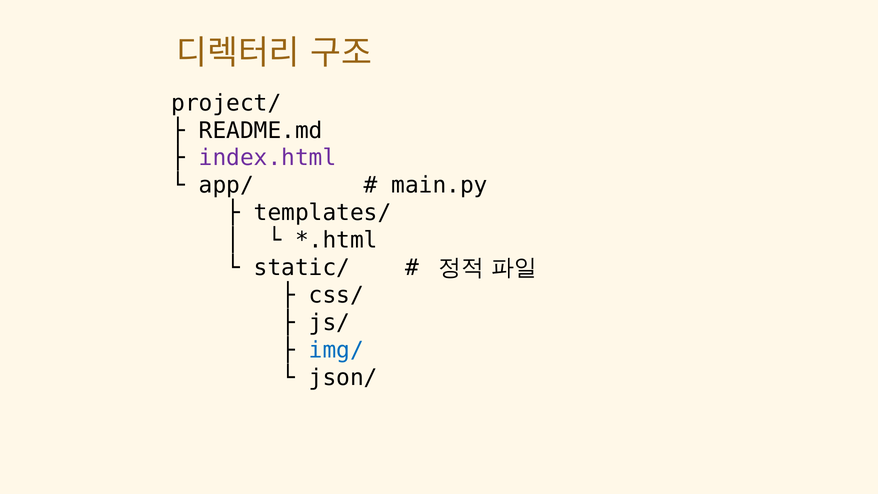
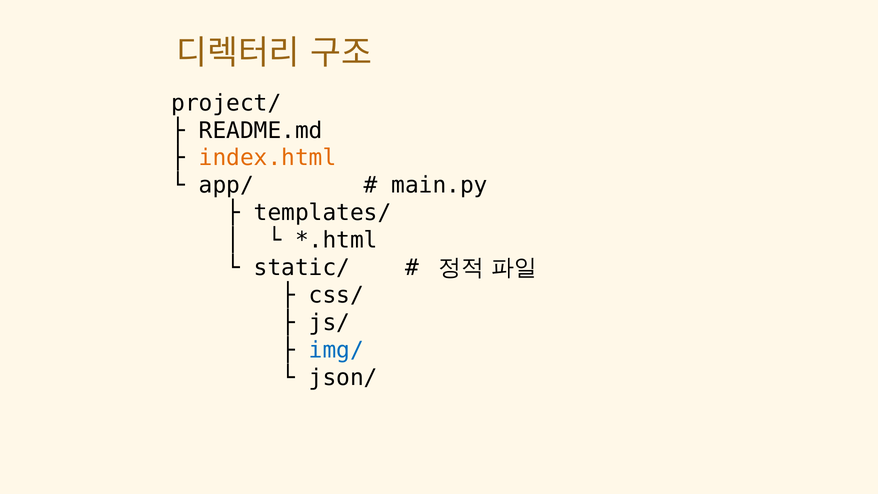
index.html colour: purple -> orange (268, 158)
